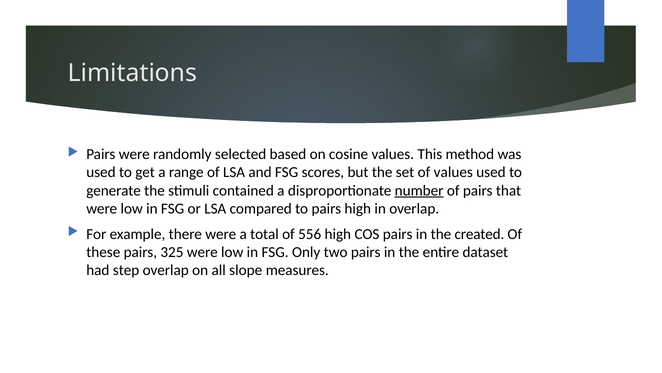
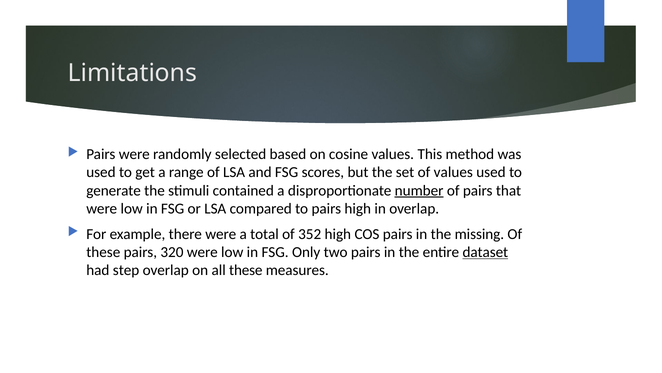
556: 556 -> 352 (310, 234)
created: created -> missing (479, 234)
325: 325 -> 320 (172, 252)
dataset underline: none -> present (485, 252)
all slope: slope -> these (246, 270)
